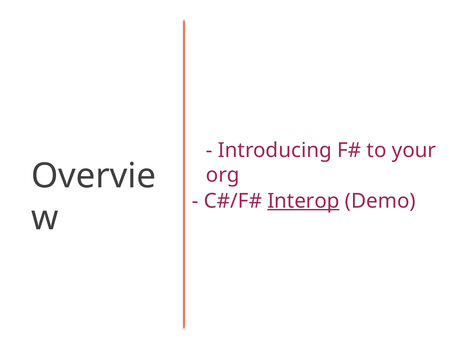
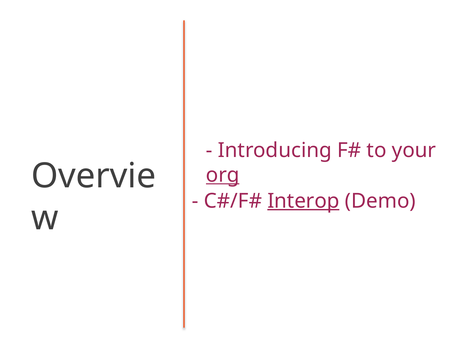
org underline: none -> present (223, 175)
